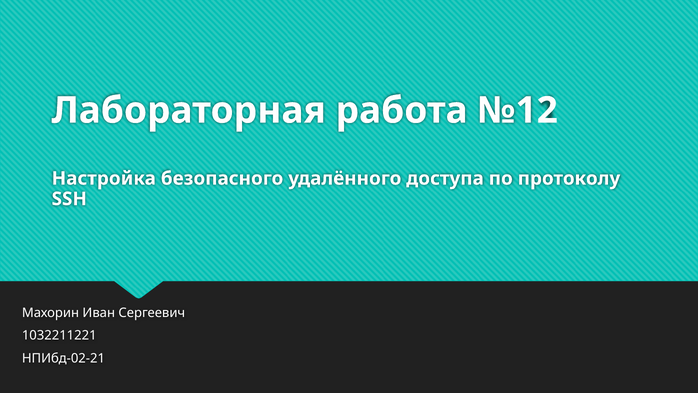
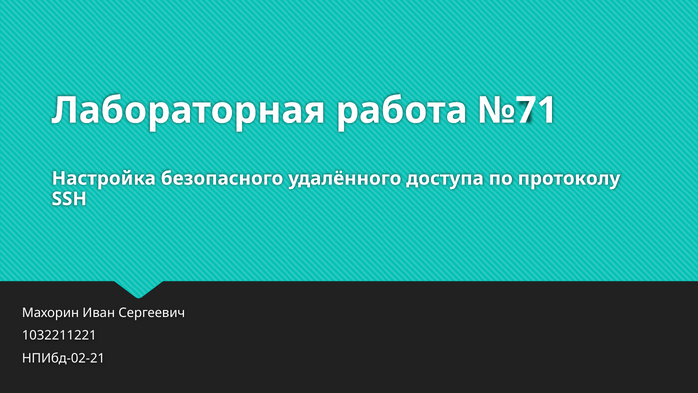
№12: №12 -> №71 (518, 110)
